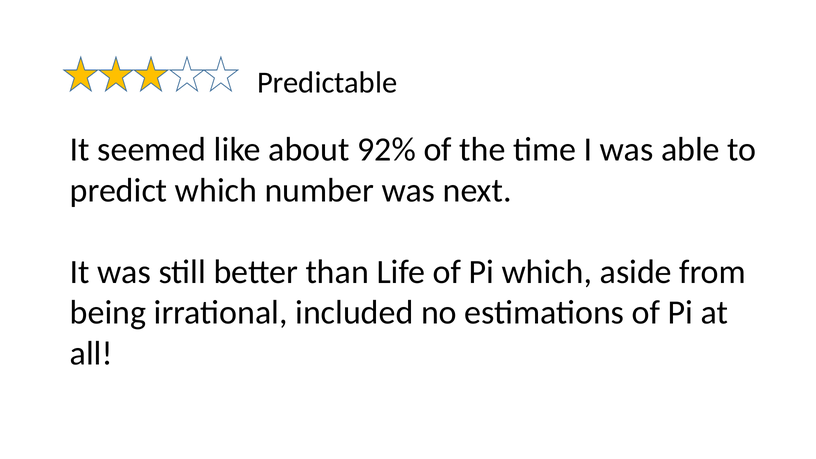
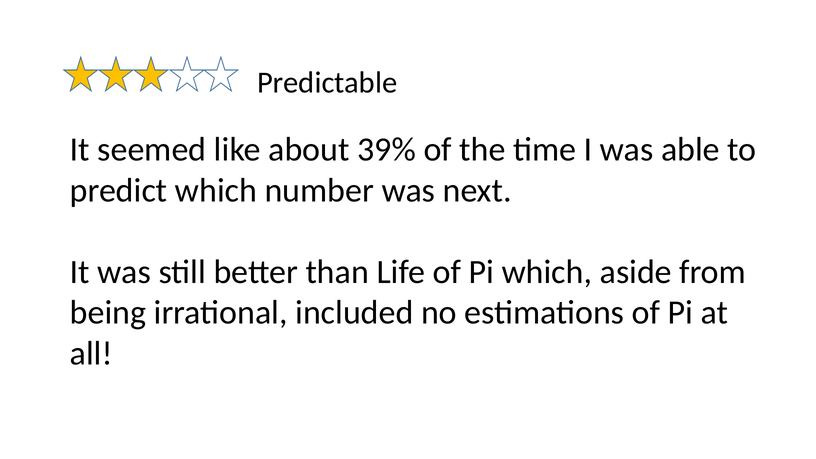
92%: 92% -> 39% (387, 150)
